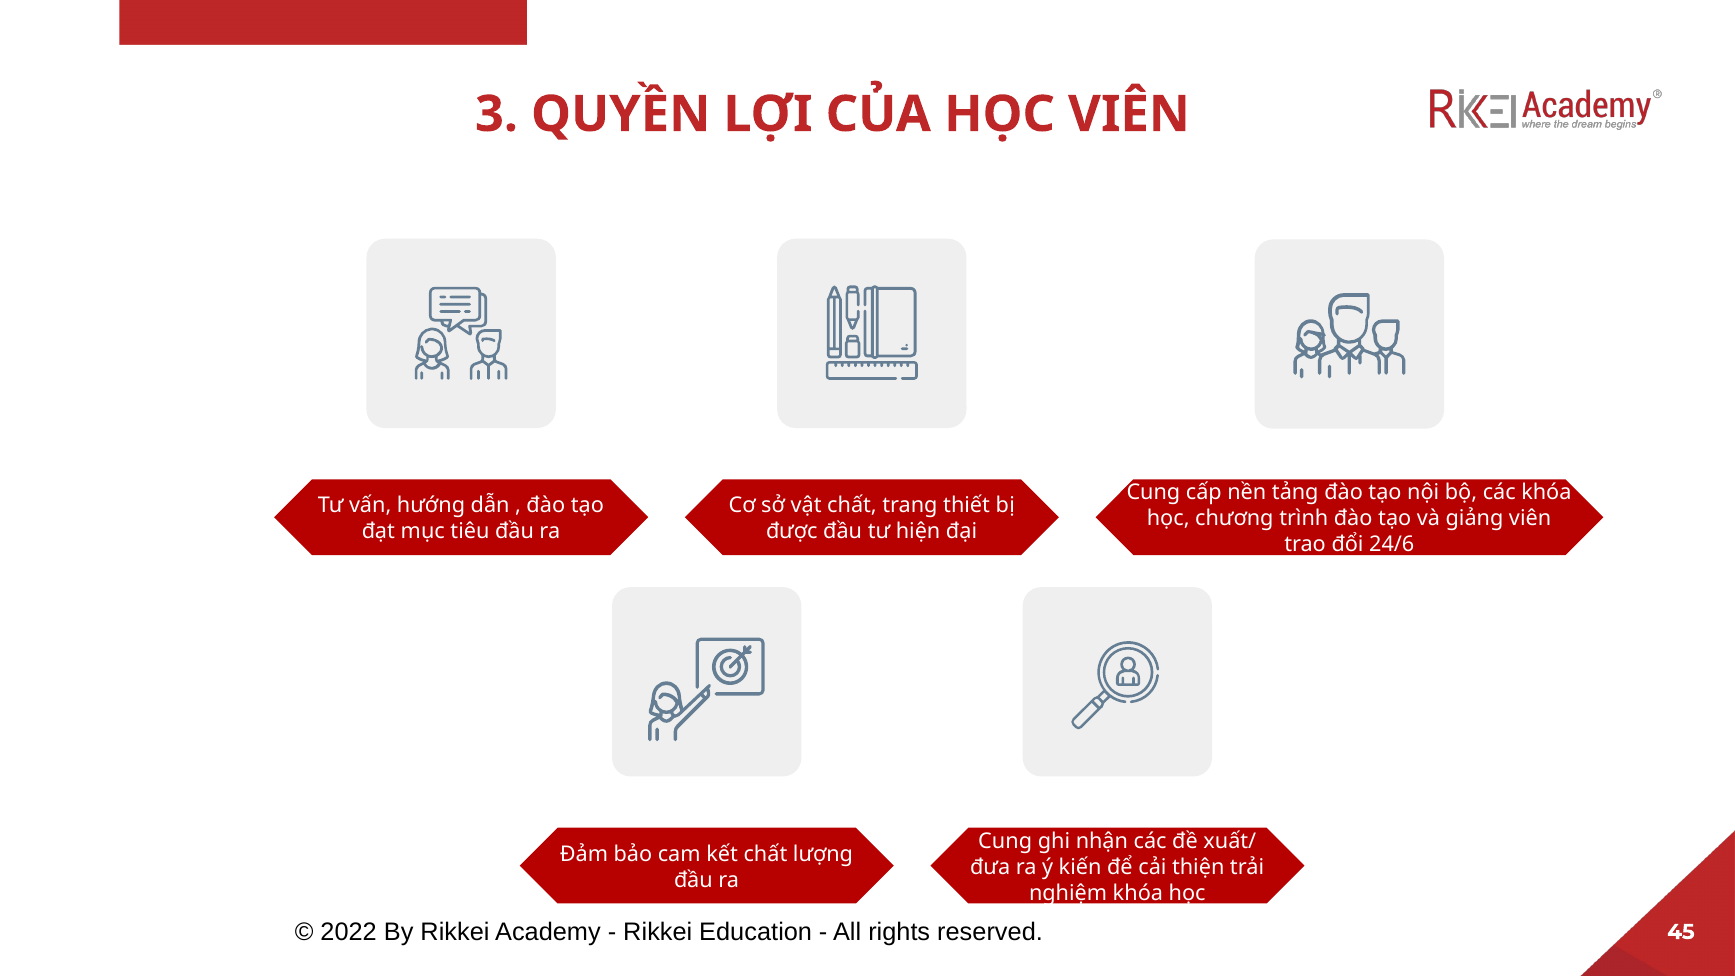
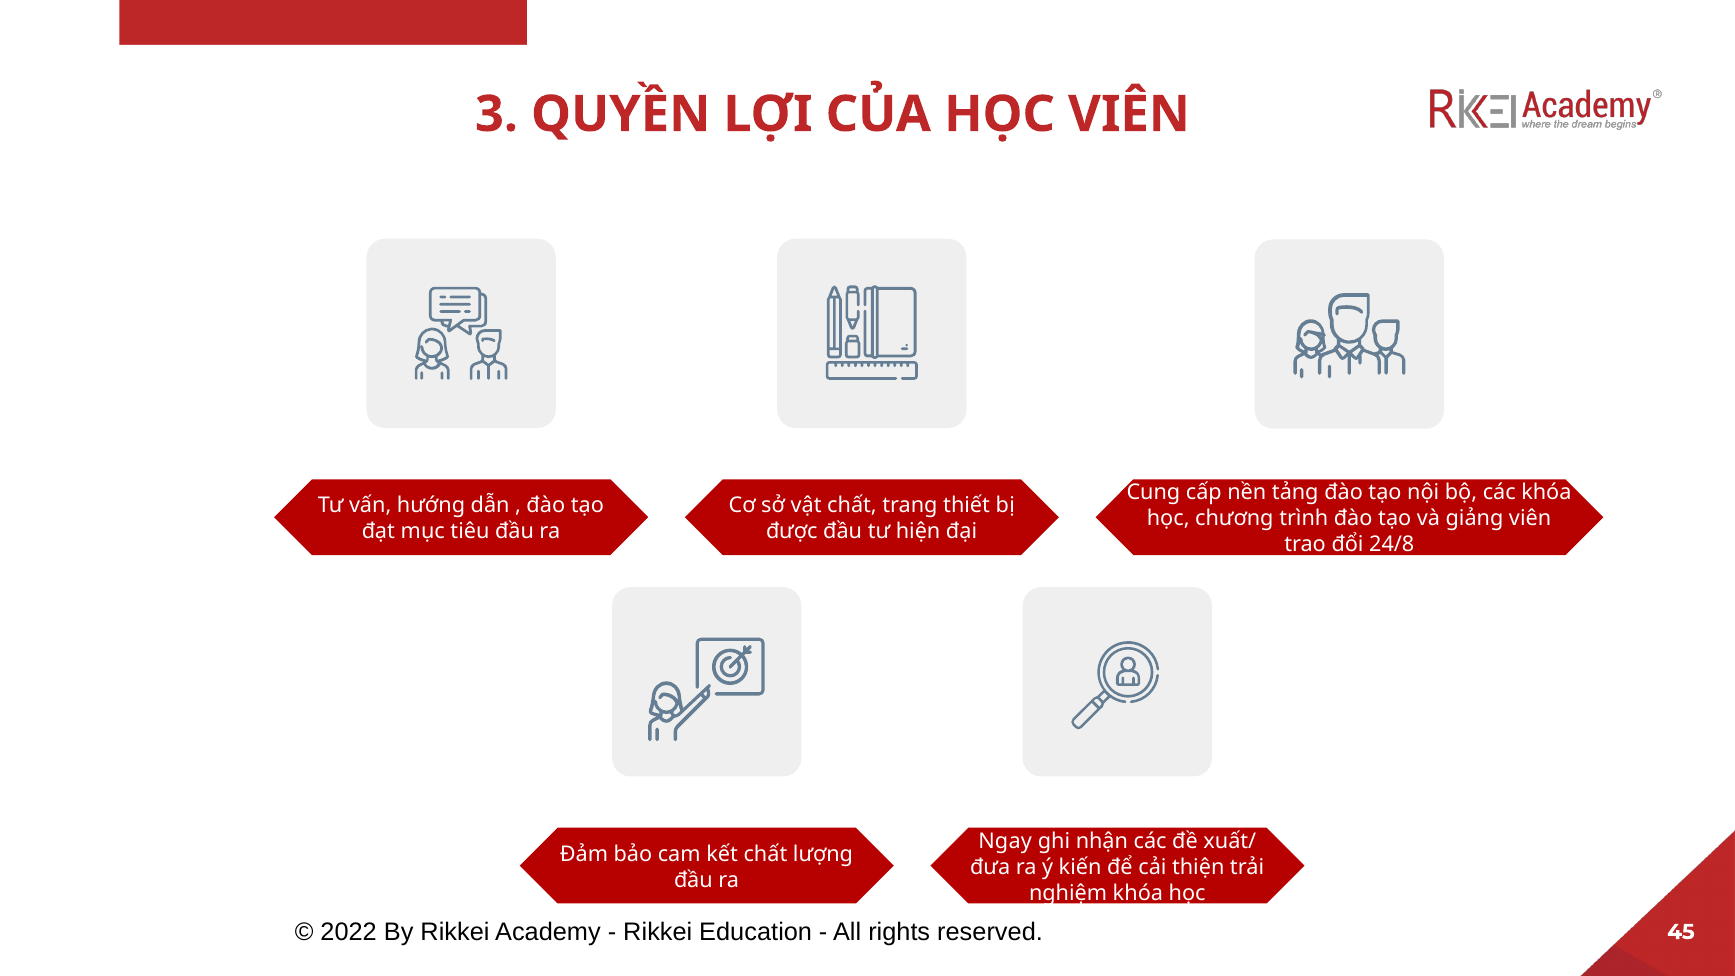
24/6: 24/6 -> 24/8 (1392, 545)
Cung: Cung -> Ngay (1005, 841)
